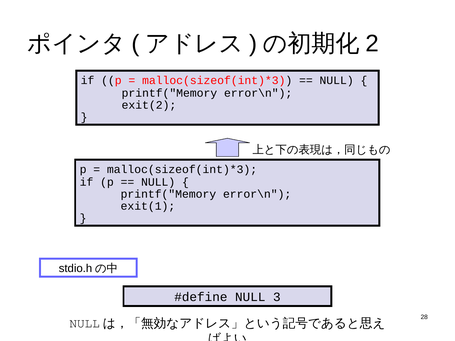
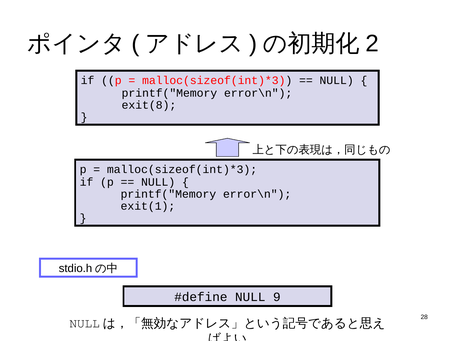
exit(2: exit(2 -> exit(8 (149, 105)
3: 3 -> 9 (277, 297)
